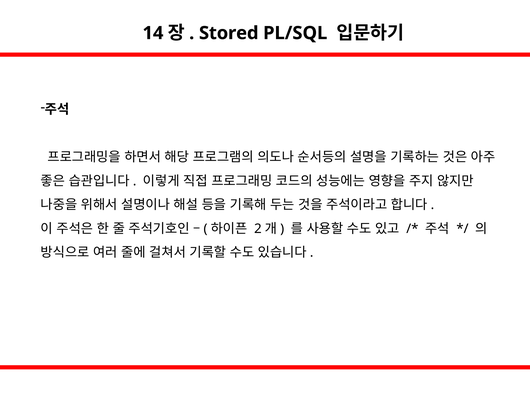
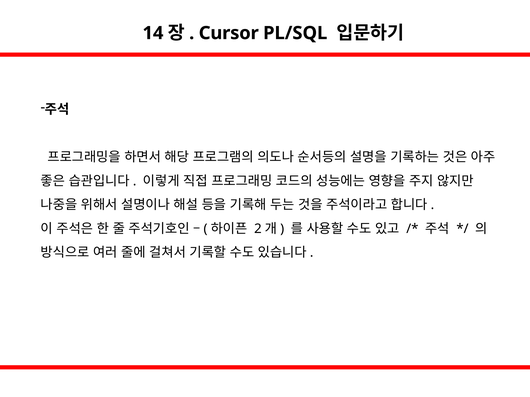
Stored: Stored -> Cursor (229, 33)
